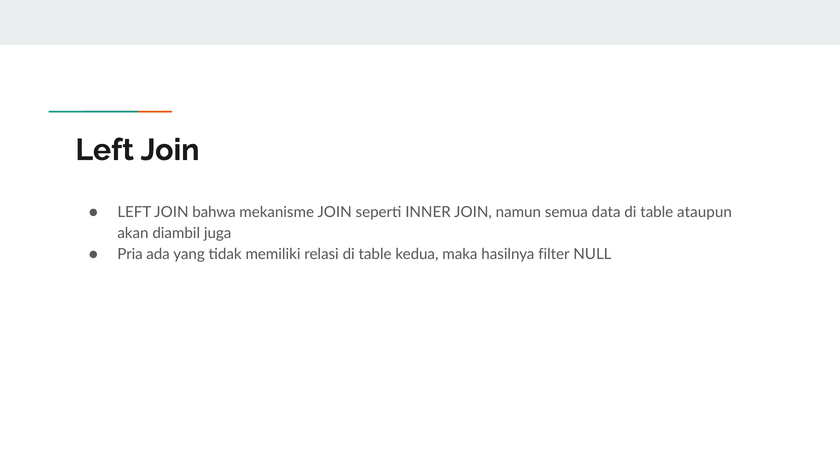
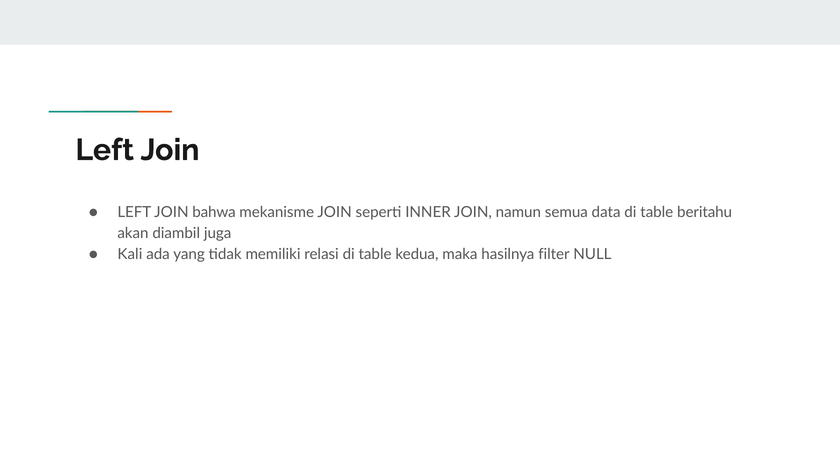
ataupun: ataupun -> beritahu (705, 212)
Pria: Pria -> Kali (130, 254)
